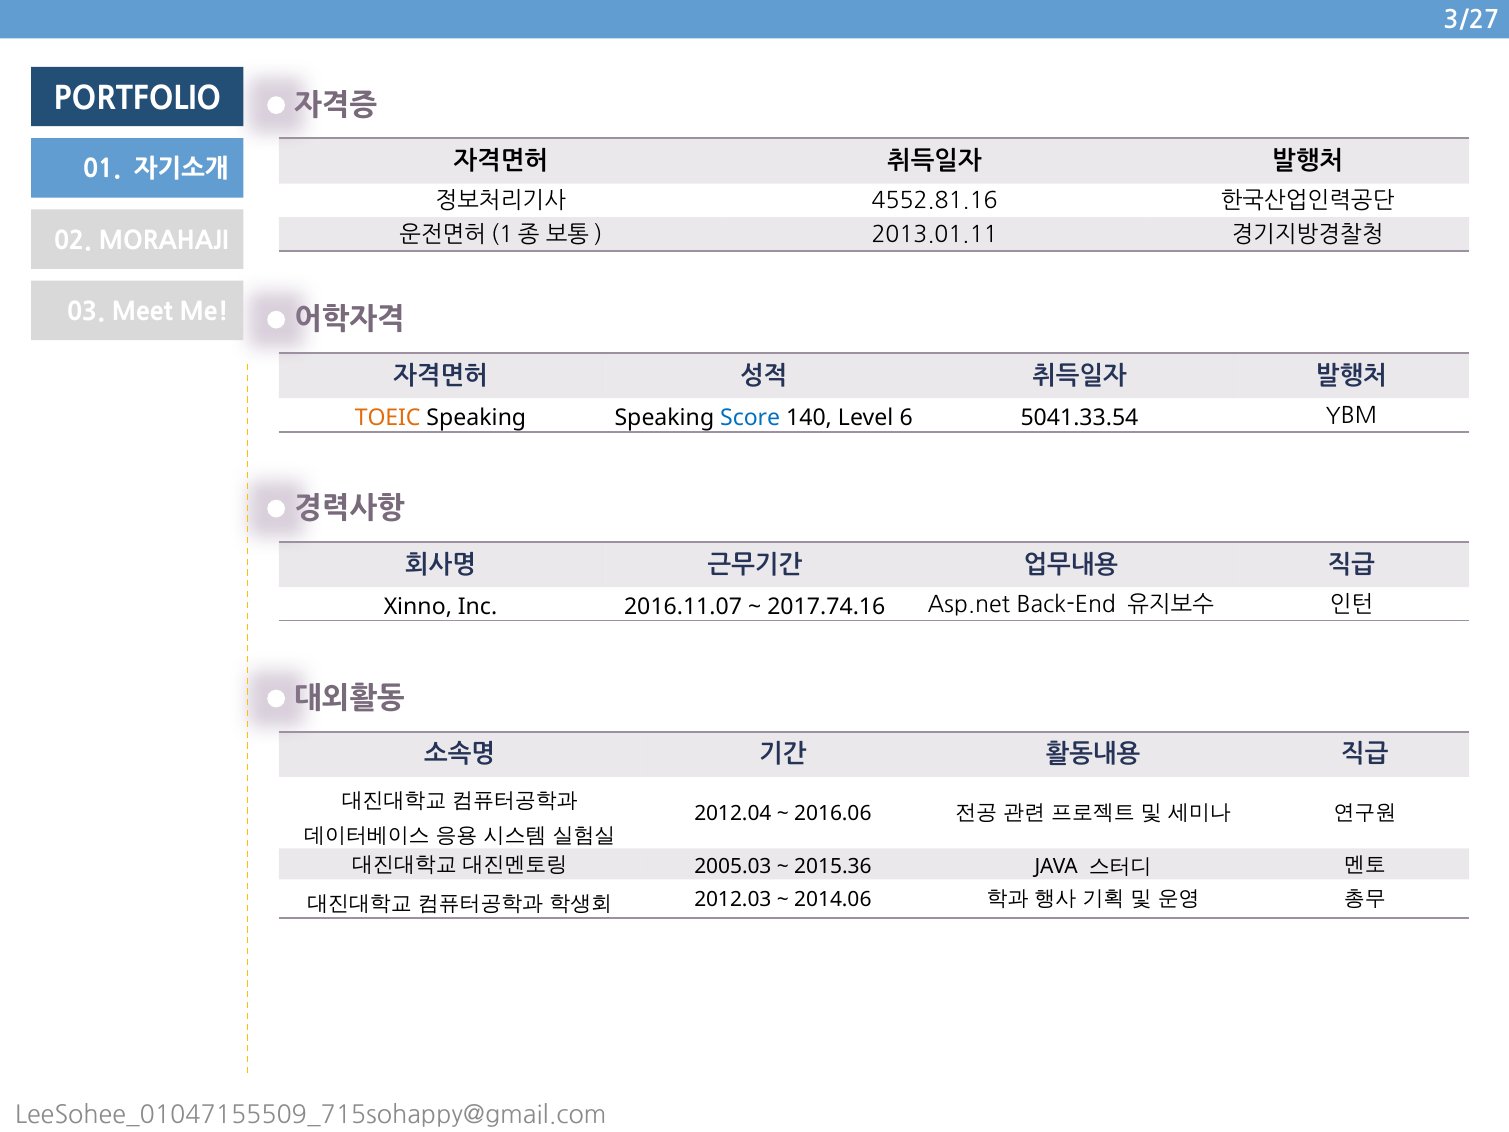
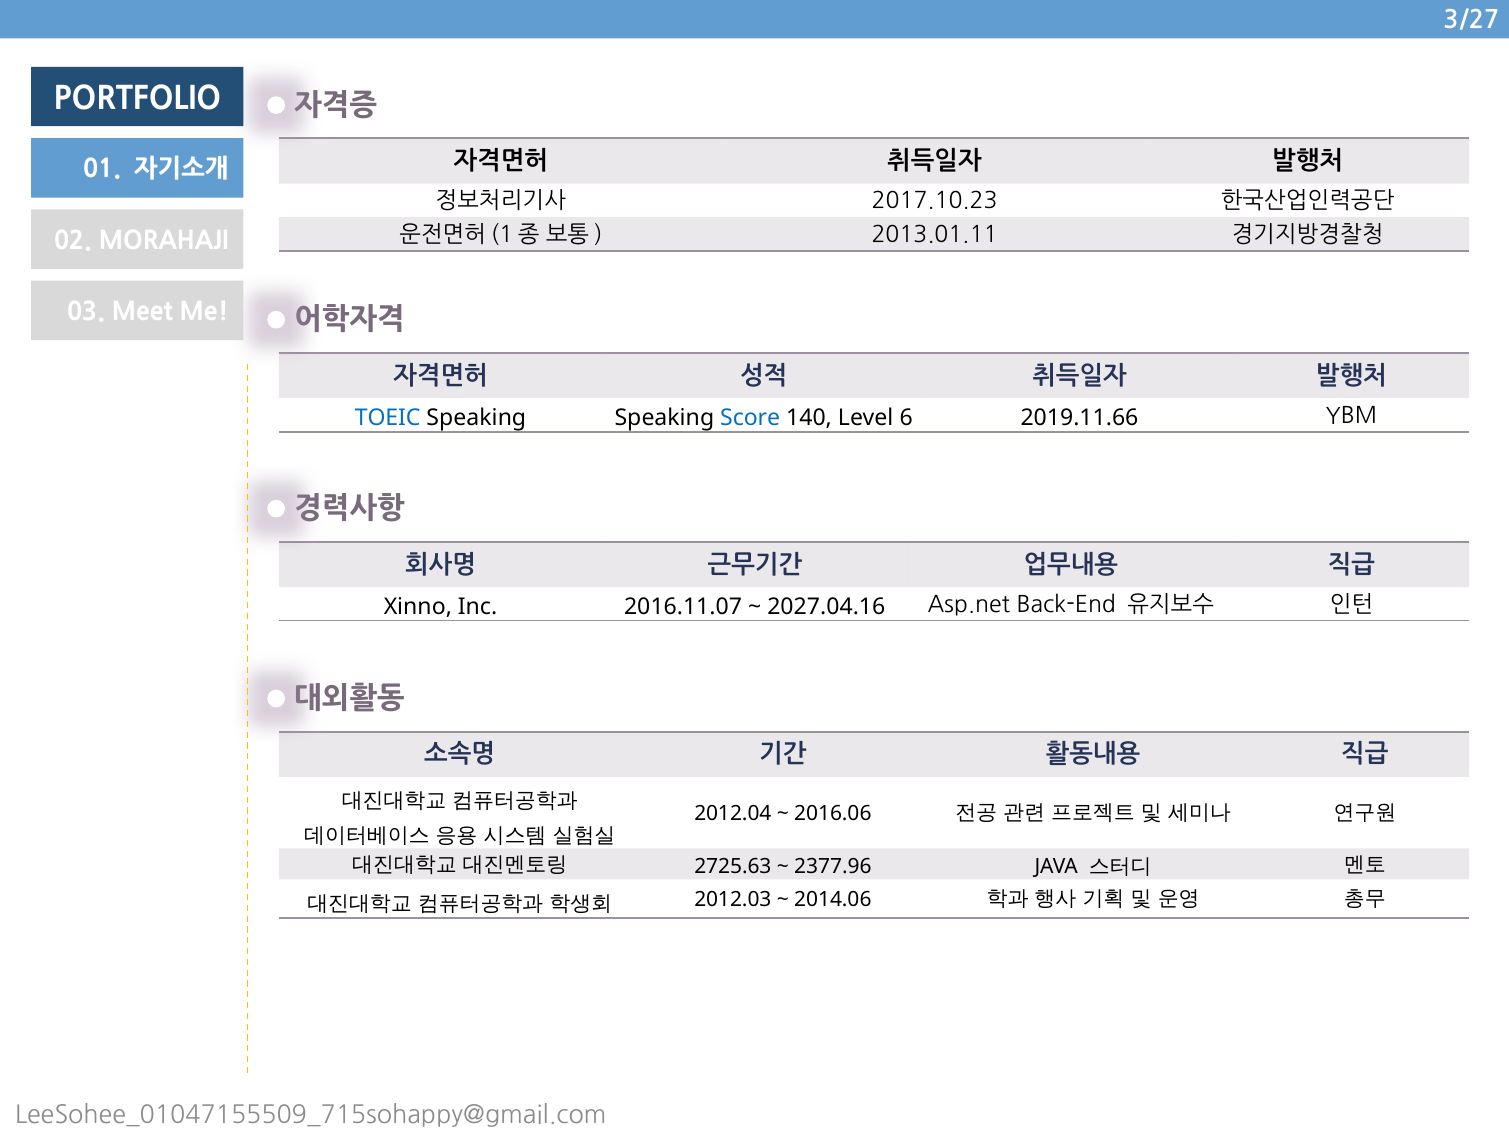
4552.81.16: 4552.81.16 -> 2017.10.23 (935, 201)
TOEIC colour: orange -> blue (388, 418)
5041.33.54: 5041.33.54 -> 2019.11.66 (1079, 418)
2017.74.16: 2017.74.16 -> 2027.04.16 (826, 607)
2005.03: 2005.03 -> 2725.63 (733, 866)
2015.36: 2015.36 -> 2377.96 (833, 866)
